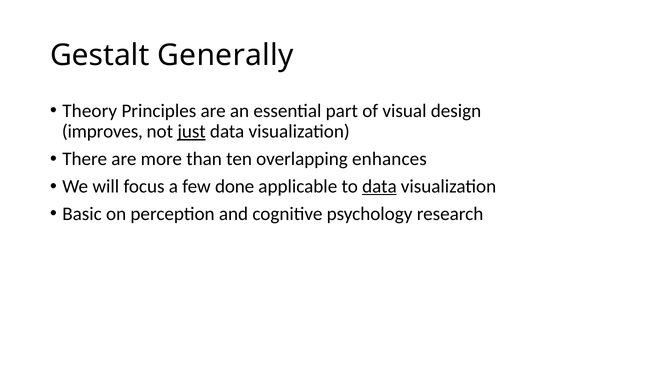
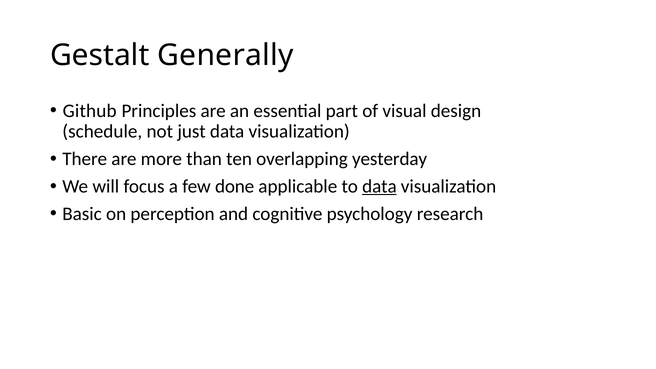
Theory: Theory -> Github (90, 111)
improves: improves -> schedule (102, 132)
just underline: present -> none (192, 132)
enhances: enhances -> yesterday (390, 159)
